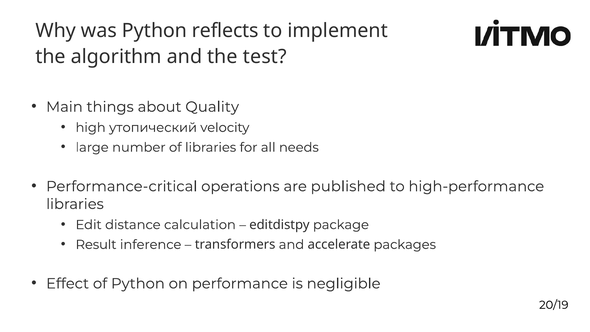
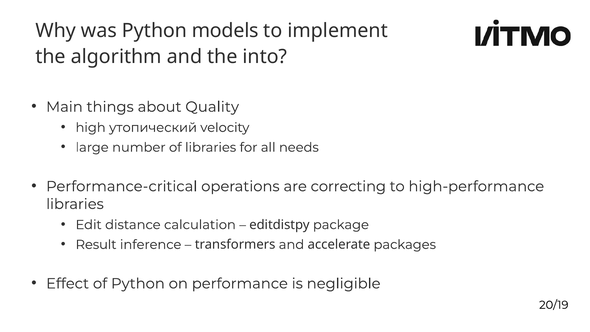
reflects: reflects -> models (225, 31)
test: test -> into (265, 57)
published: published -> correcting (348, 186)
